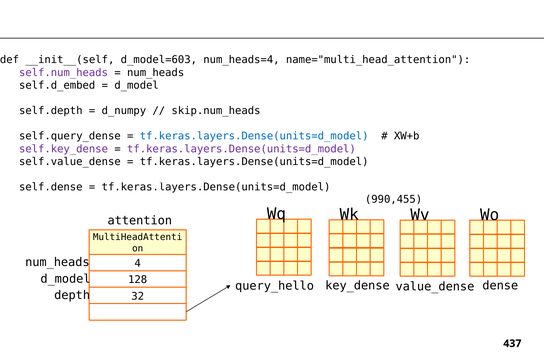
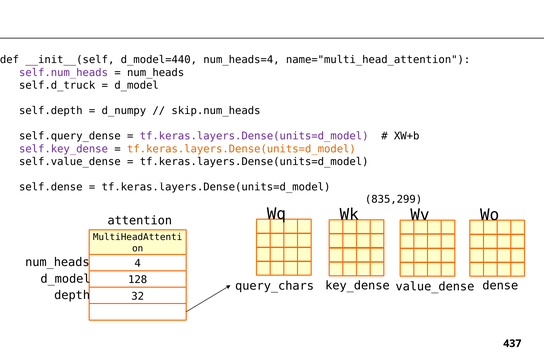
d_model=603: d_model=603 -> d_model=440 (159, 60)
self.d_embed: self.d_embed -> self.d_truck (57, 85)
tf.keras.layers.Dense(units=d_model colour: blue -> purple (254, 136)
tf.keras.layers.Dense(units=d_model colour: purple -> orange (241, 149)
990,455: 990,455 -> 835,299 (394, 199)
query_hello: query_hello -> query_chars (275, 286)
